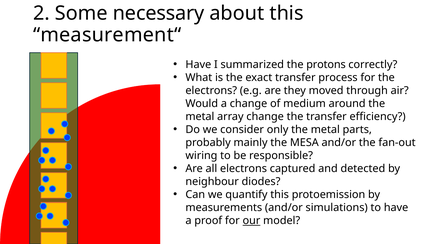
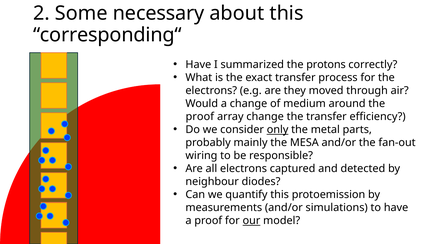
measurement“: measurement“ -> corresponding“ (107, 35)
metal: metal -> proof (200, 117)
only underline: none -> present (278, 130)
